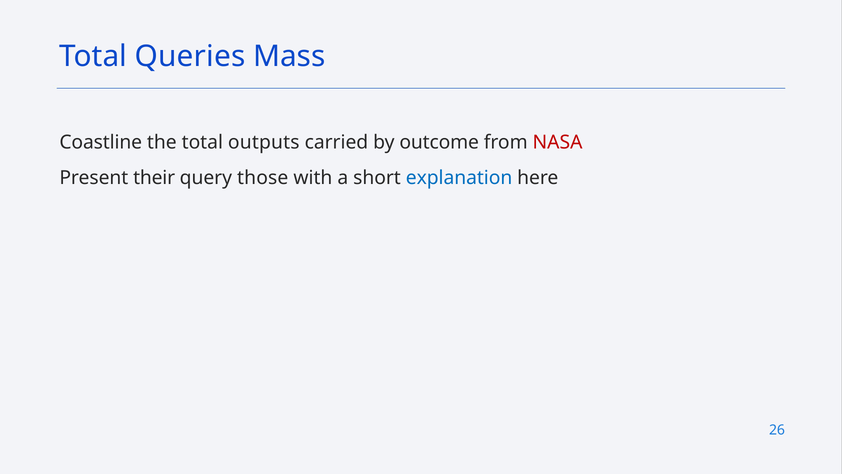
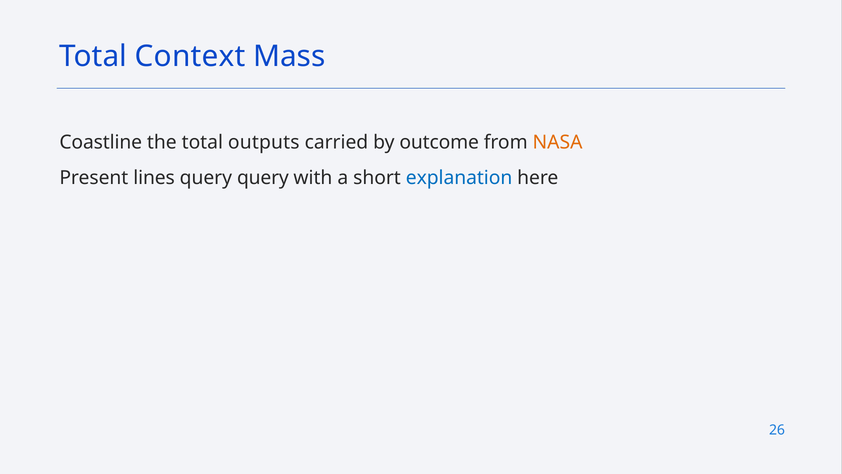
Queries: Queries -> Context (190, 56)
NASA colour: red -> orange (558, 142)
their: their -> lines (154, 177)
query those: those -> query (263, 177)
